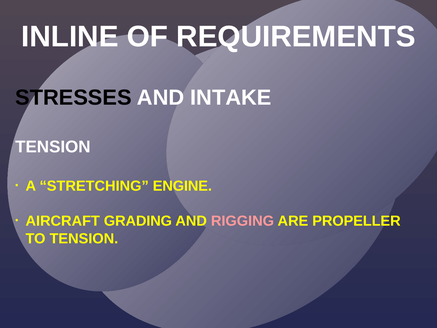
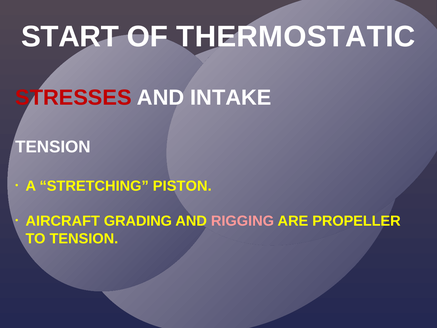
INLINE: INLINE -> START (70, 37)
REQUIREMENTS: REQUIREMENTS -> THERMOSTATIC (296, 37)
STRESSES colour: black -> red (73, 98)
ENGINE: ENGINE -> PISTON (182, 186)
